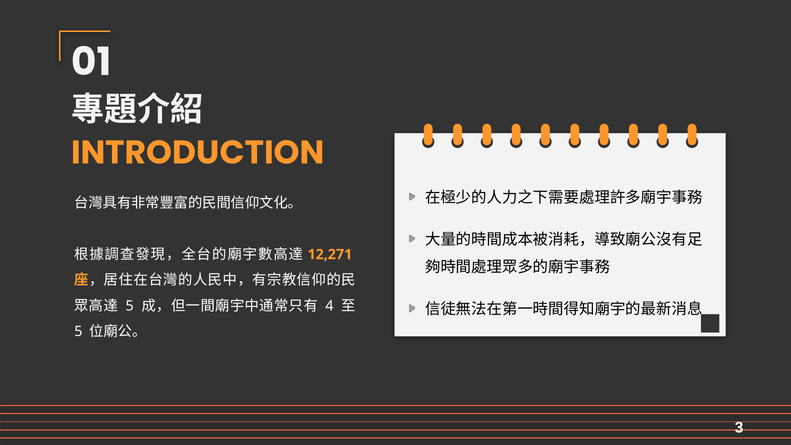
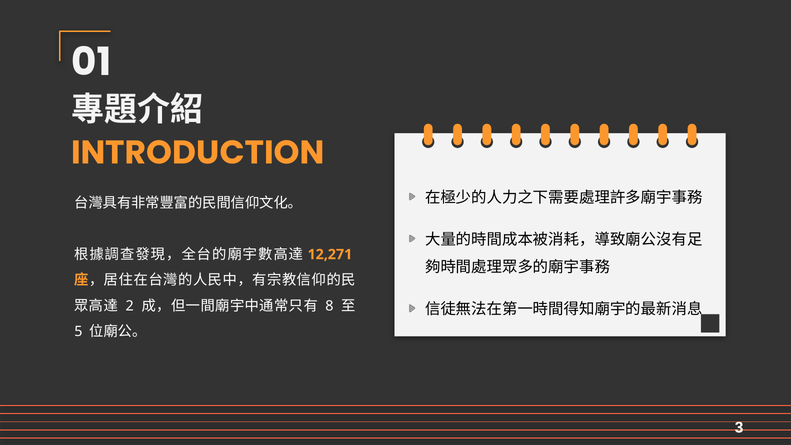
5: 5 -> 2 (130, 306)
4: 4 -> 8 (329, 306)
